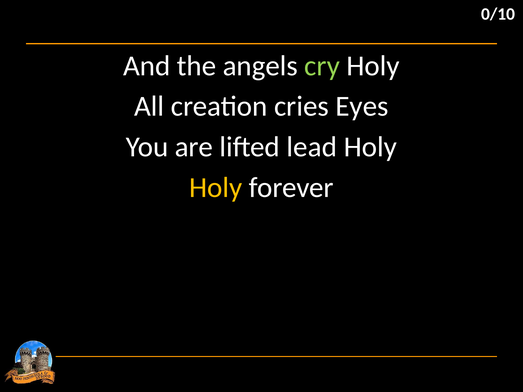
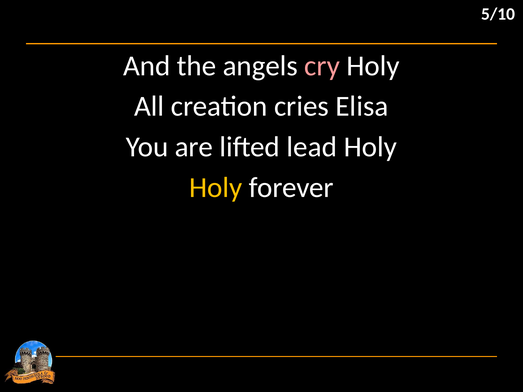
0/10: 0/10 -> 5/10 (498, 14)
cry colour: light green -> pink (322, 66)
Eyes: Eyes -> Elisa (362, 106)
